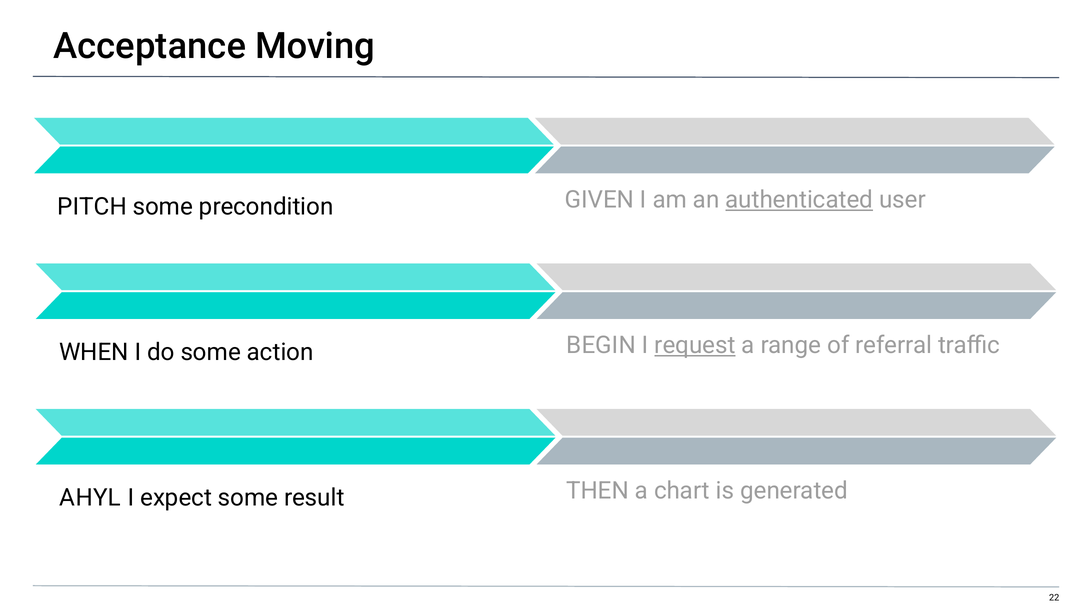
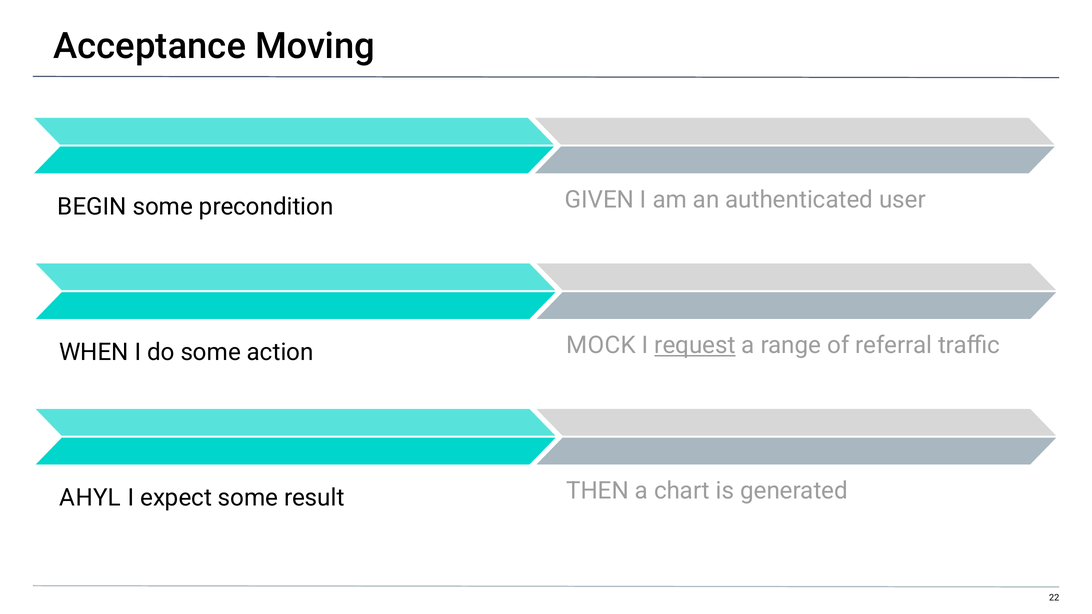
authenticated underline: present -> none (799, 200)
PITCH: PITCH -> BEGIN (92, 207)
BEGIN: BEGIN -> MOCK (601, 346)
